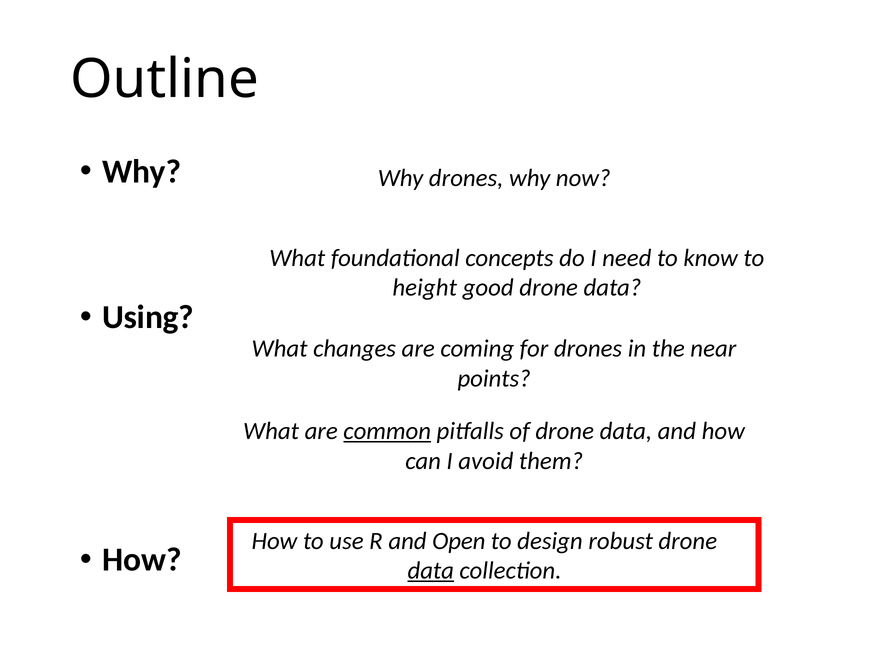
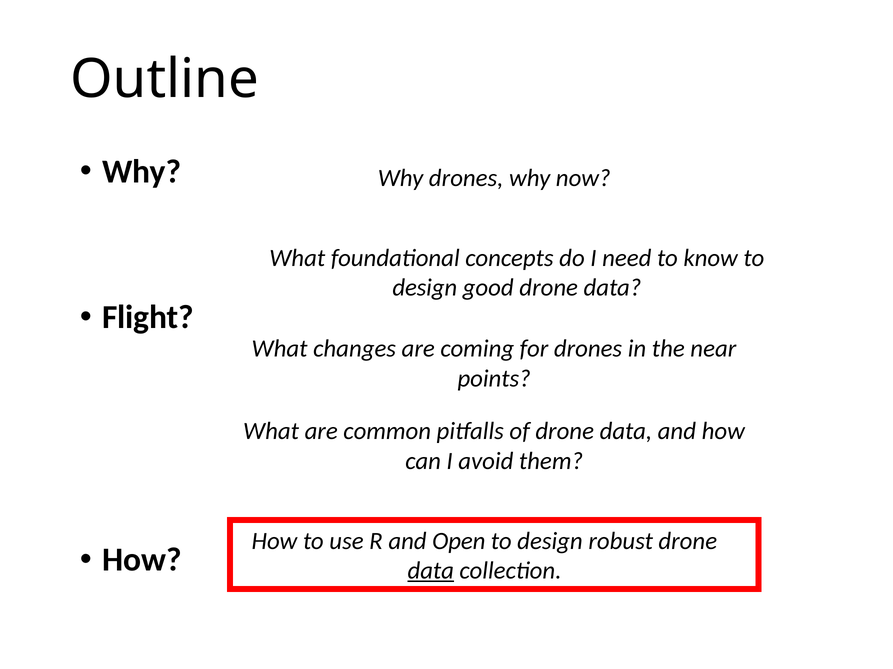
height: height -> design (425, 288)
Using: Using -> Flight (148, 318)
common underline: present -> none (387, 432)
